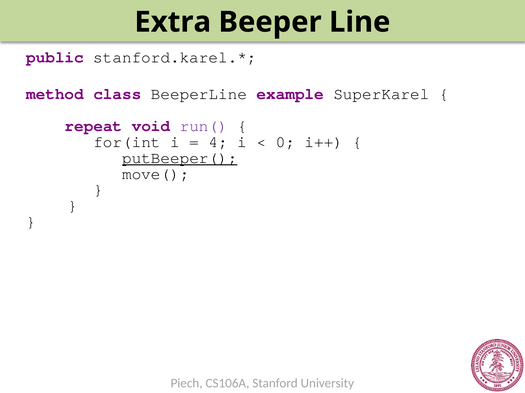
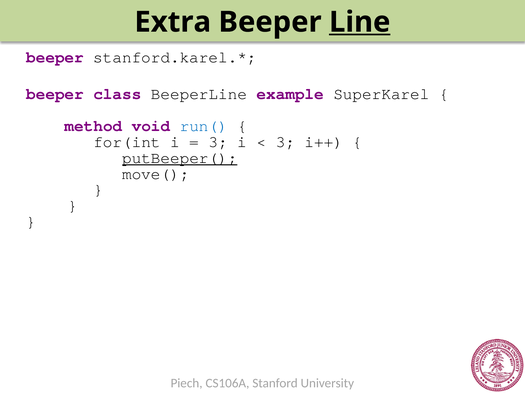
Line underline: none -> present (360, 22)
public: public -> beeper (55, 57)
method: method -> beeper (55, 94)
repeat: repeat -> method (93, 126)
run( colour: purple -> blue (204, 126)
4: 4 -> 3 (218, 142)
0: 0 -> 3 (285, 142)
